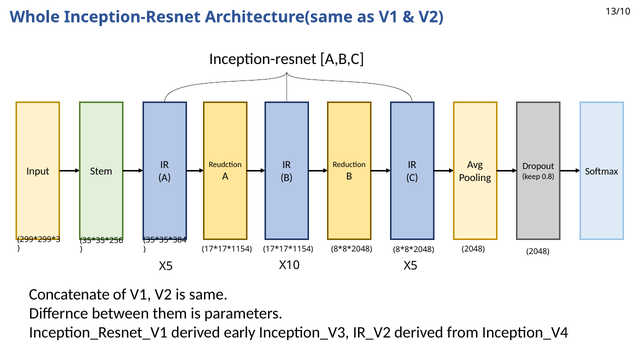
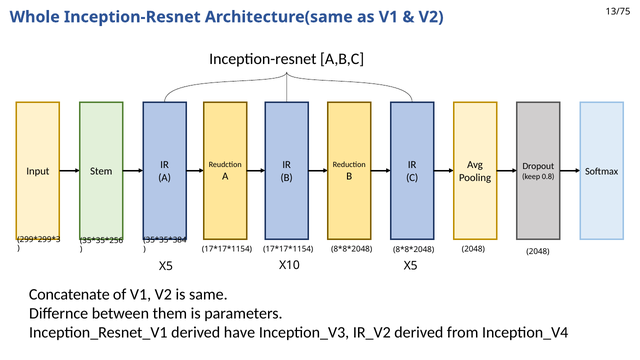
13/10: 13/10 -> 13/75 (618, 12)
early: early -> have (240, 333)
